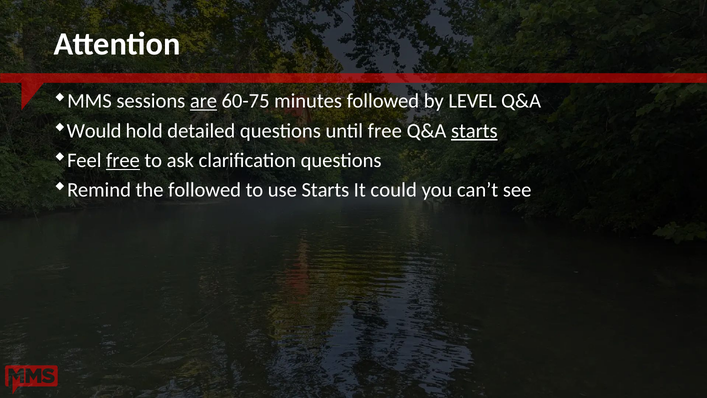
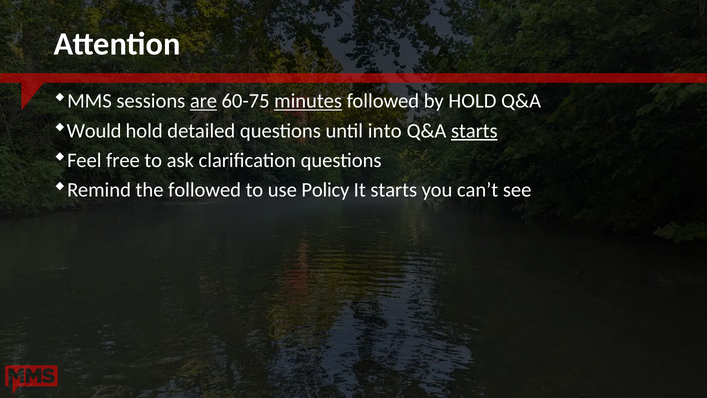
minutes underline: none -> present (308, 101)
by LEVEL: LEVEL -> HOLD (472, 101)
until free: free -> into (385, 131)
free underline: present -> none (123, 160)
use Starts: Starts -> Policy (325, 190)
It could: could -> starts (394, 190)
